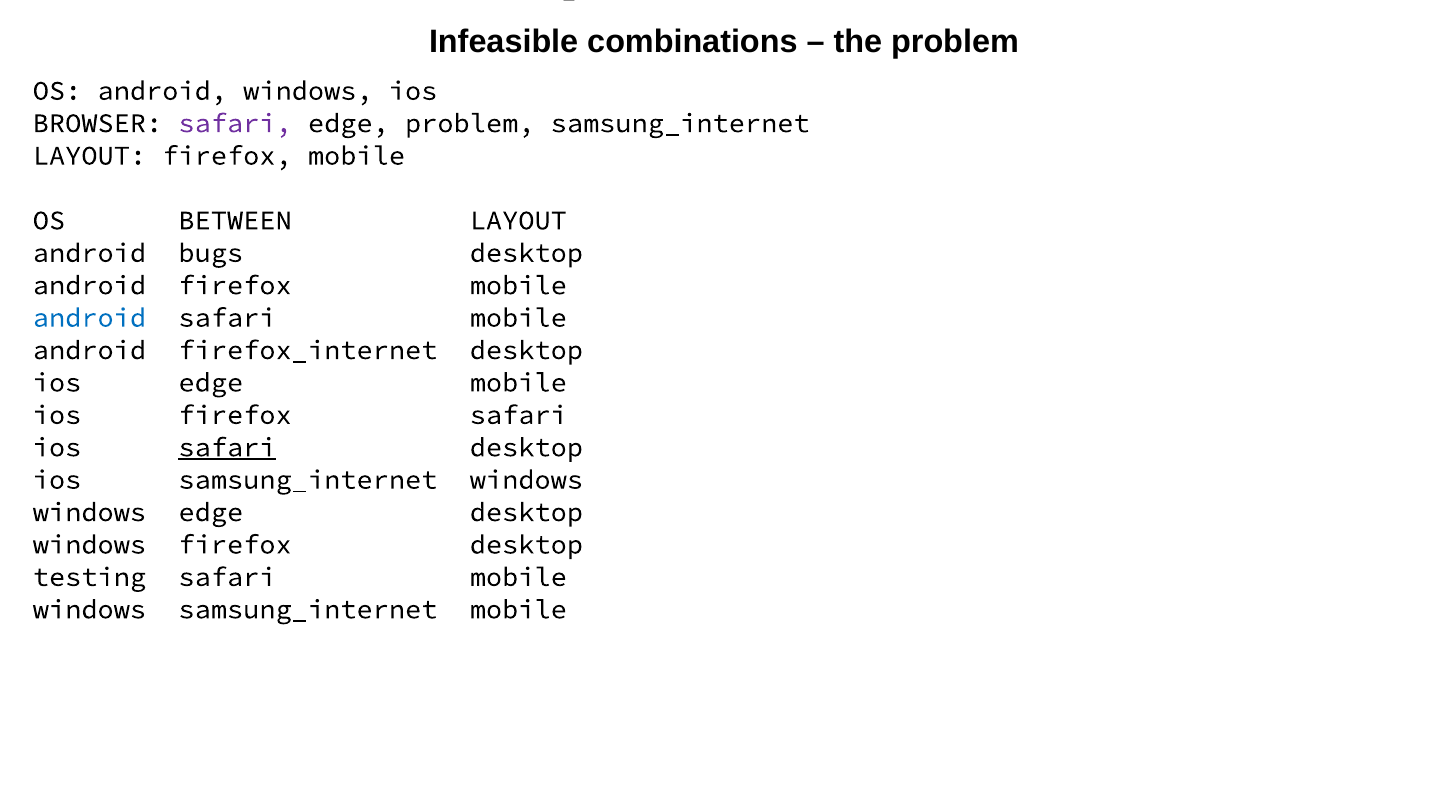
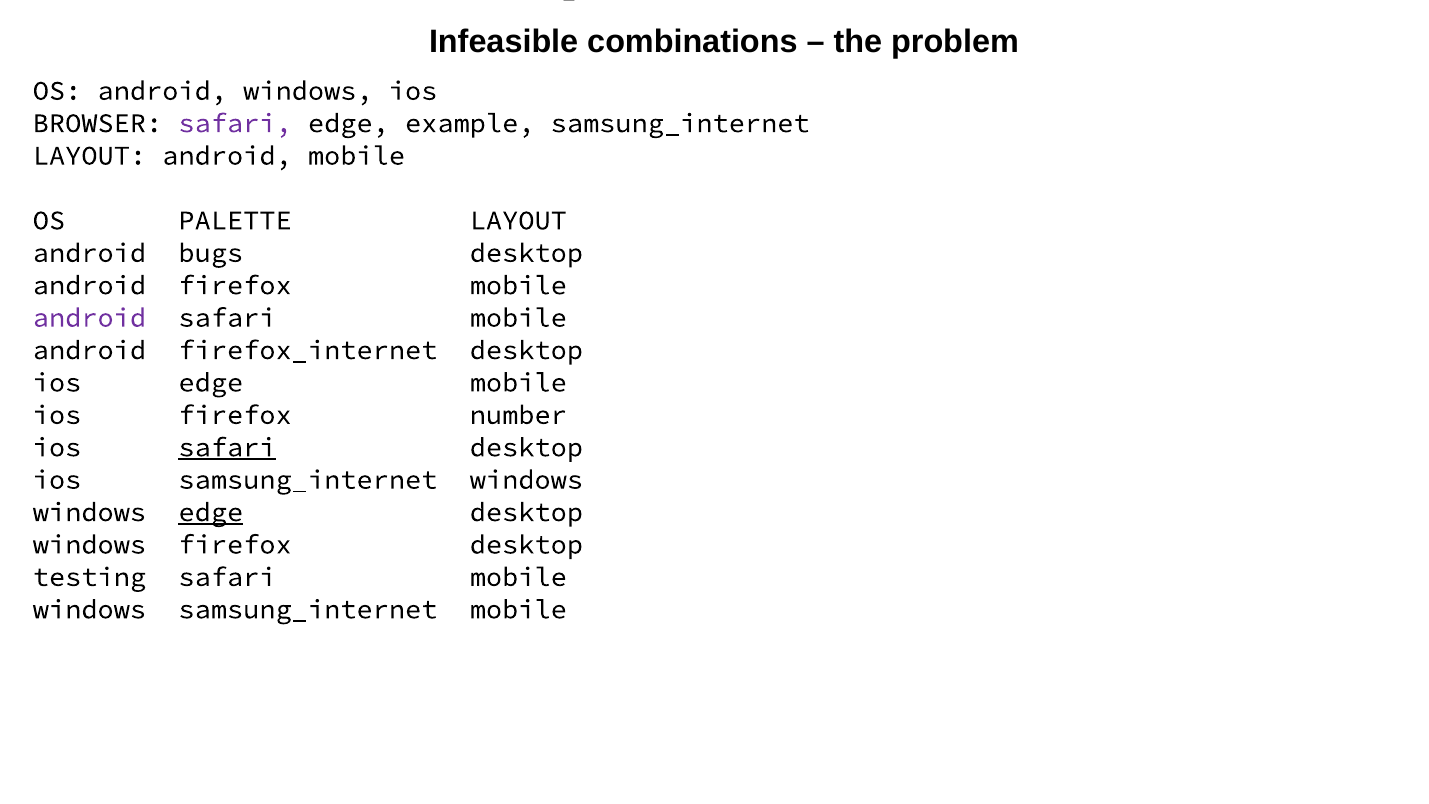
edge problem: problem -> example (470, 123)
firefox: firefox -> android (227, 156)
BETWEEN: BETWEEN -> PALETTE (235, 220)
android colour: blue -> purple (89, 318)
firefox safari: safari -> number (518, 415)
edge underline: none -> present (211, 512)
